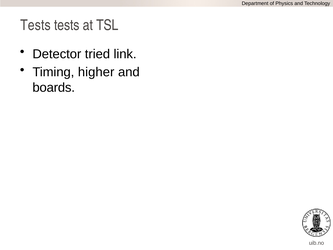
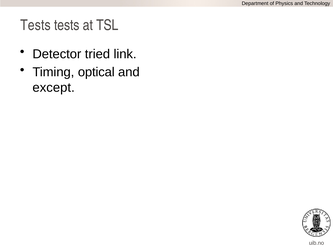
higher: higher -> optical (96, 72)
boards: boards -> except (54, 88)
